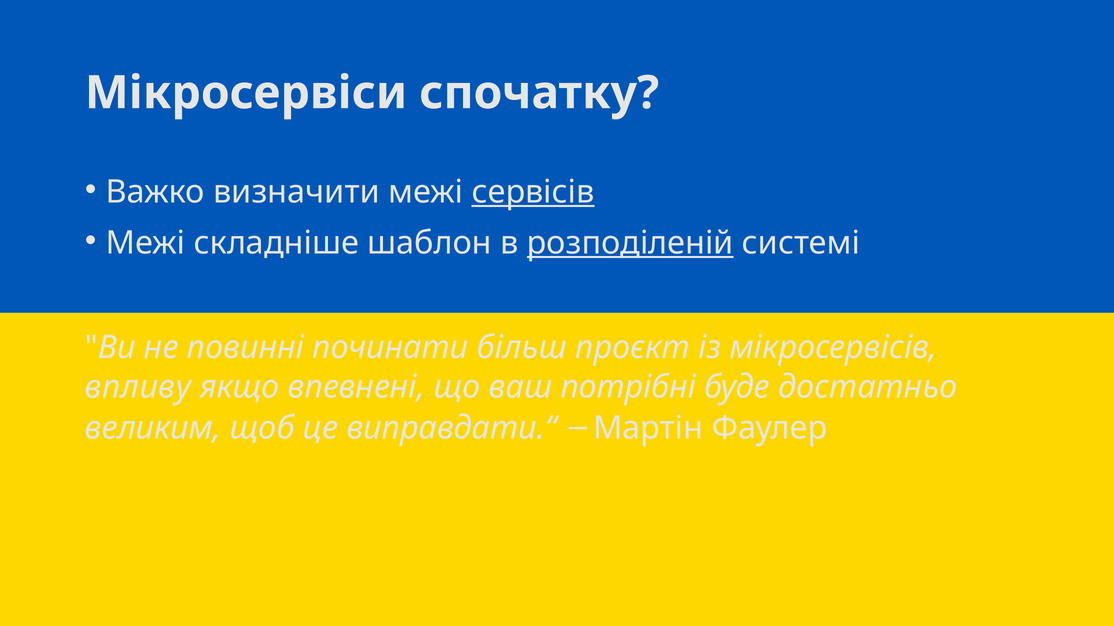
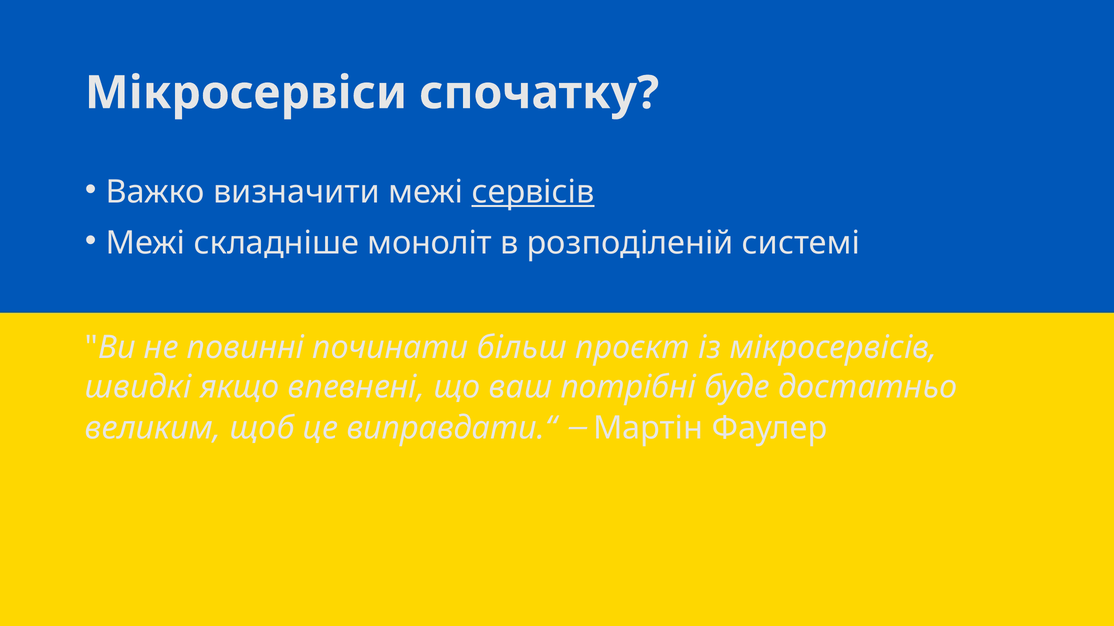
шаблон: шаблон -> моноліт (430, 243)
розподіленій underline: present -> none (630, 243)
впливу: впливу -> швидкі (138, 387)
